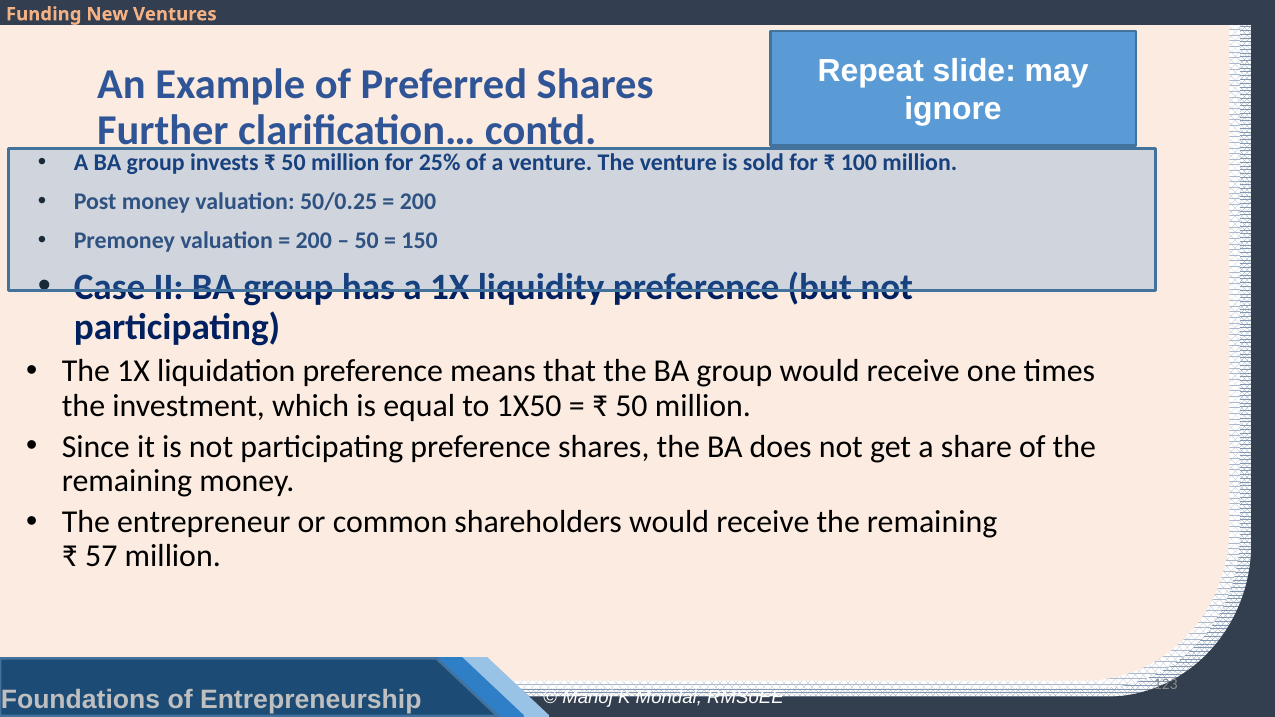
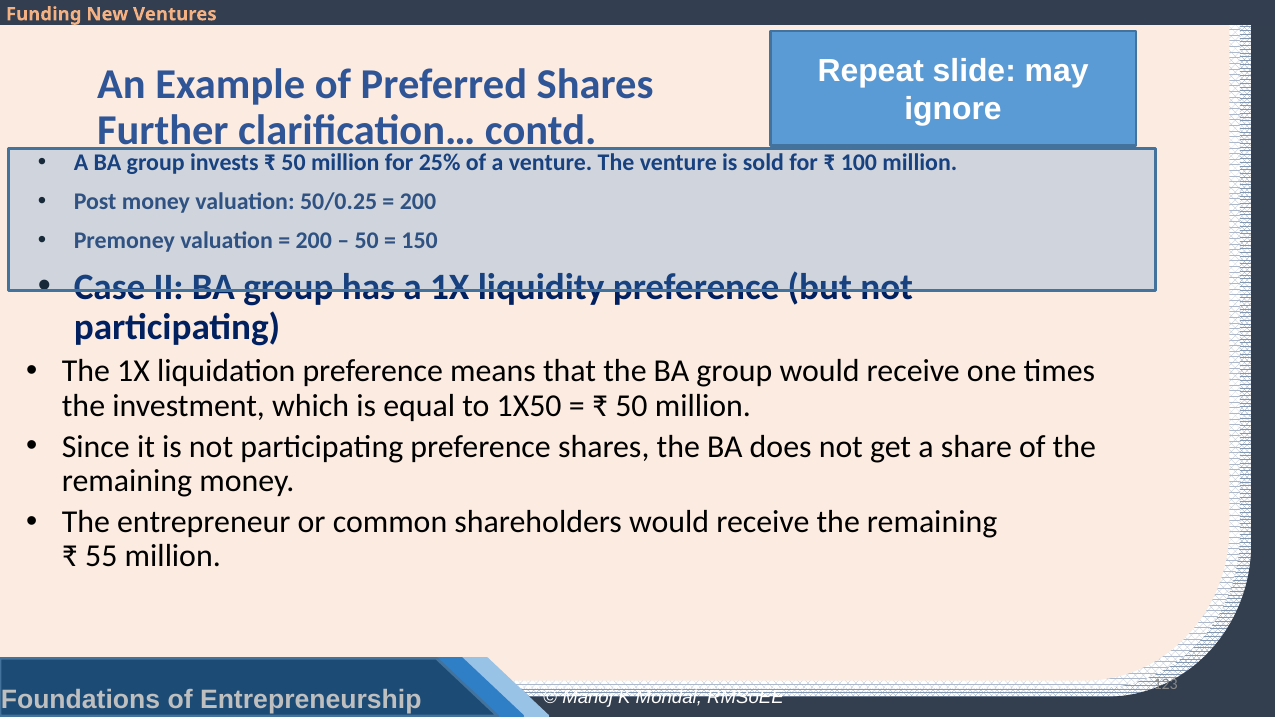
57: 57 -> 55 (101, 557)
